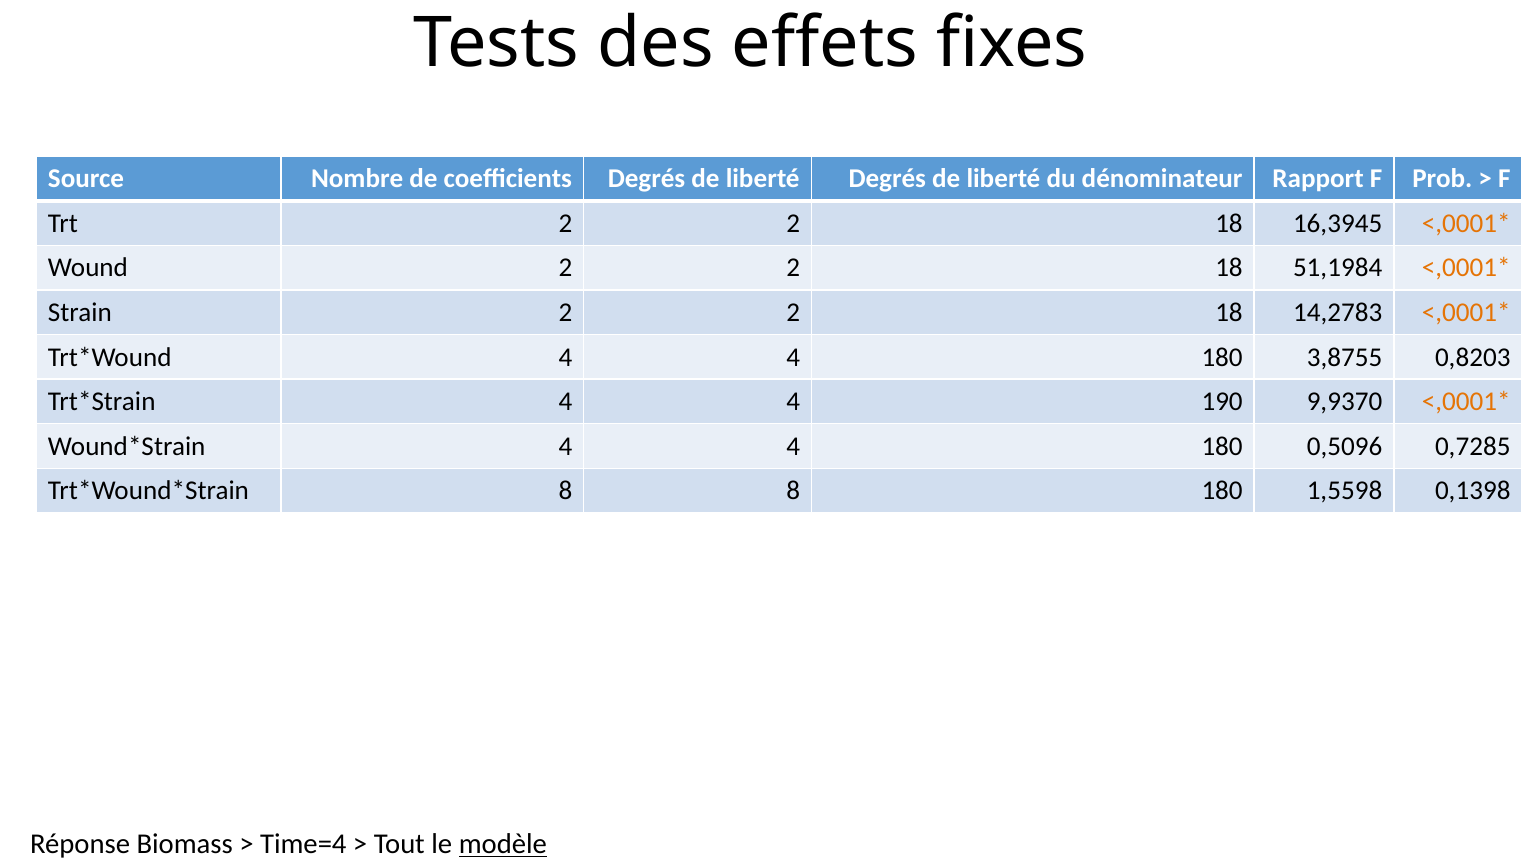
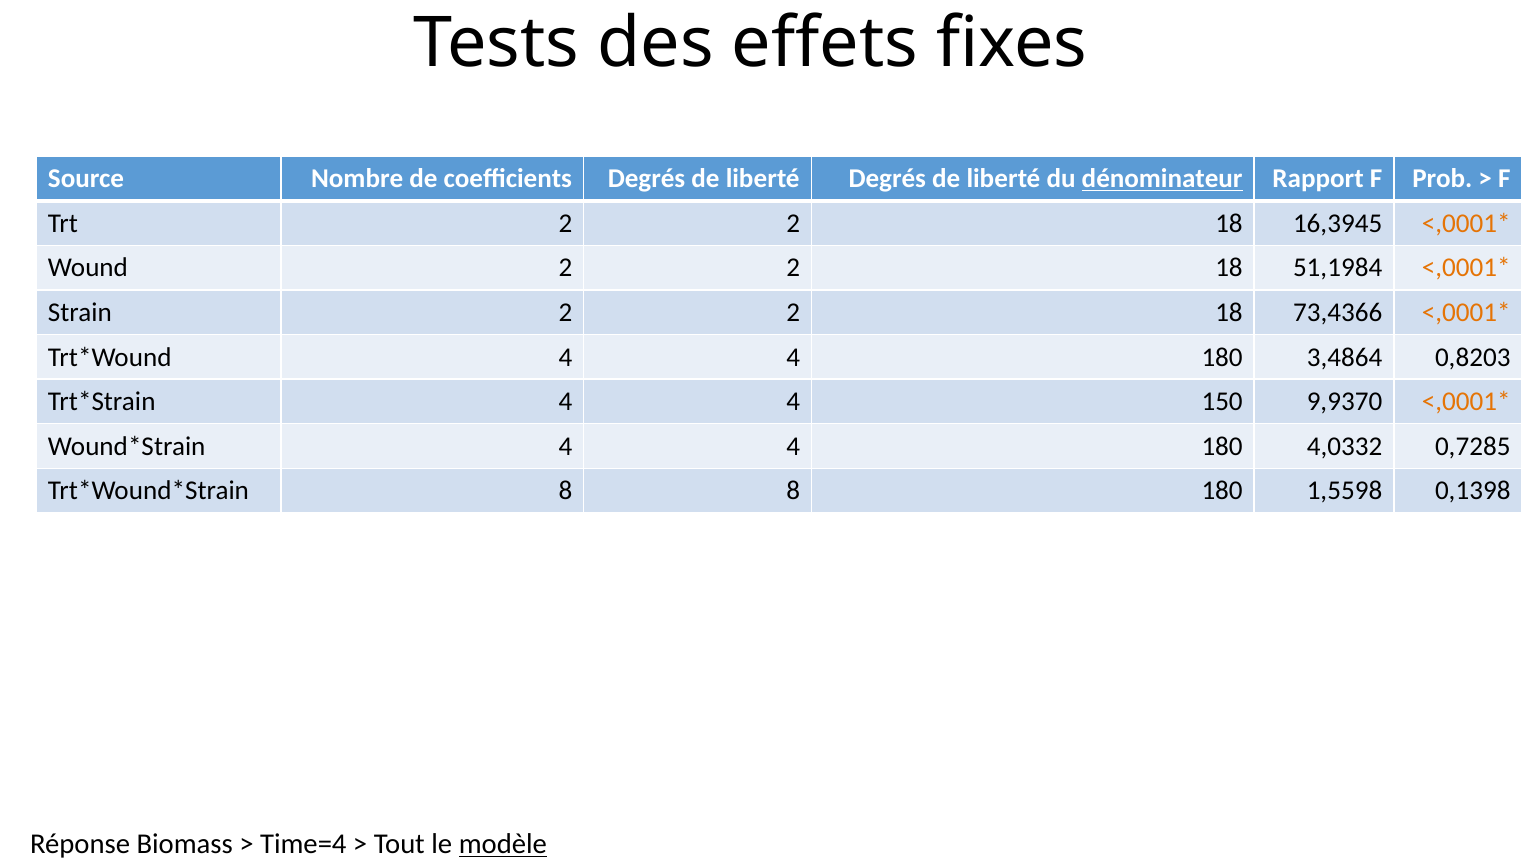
dénominateur underline: none -> present (1162, 179)
14,2783: 14,2783 -> 73,4366 (1338, 313)
3,8755: 3,8755 -> 3,4864 (1345, 357)
190: 190 -> 150 (1222, 402)
0,5096: 0,5096 -> 4,0332 (1345, 447)
